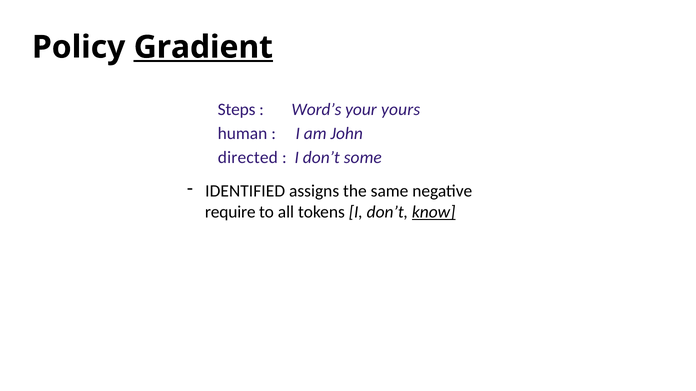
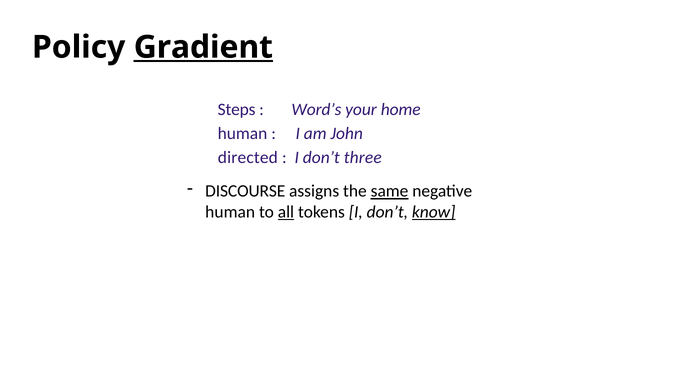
yours: yours -> home (401, 110)
some: some -> three (363, 158)
IDENTIFIED: IDENTIFIED -> DISCOURSE (245, 192)
same underline: none -> present (390, 192)
require: require -> human (230, 212)
all underline: none -> present (286, 212)
